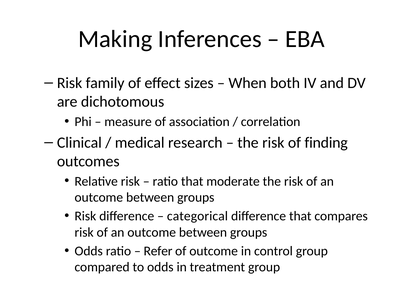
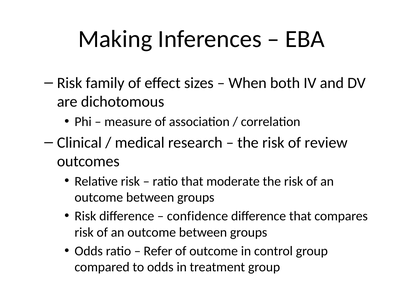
finding: finding -> review (326, 143)
categorical: categorical -> confidence (197, 216)
